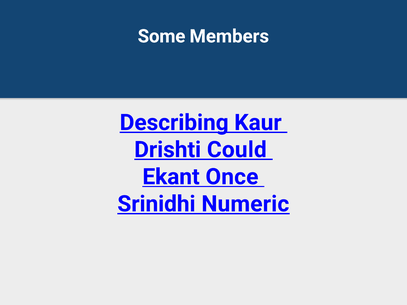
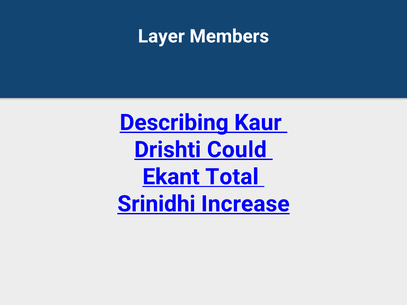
Some: Some -> Layer (161, 36)
Once: Once -> Total (232, 177)
Numeric: Numeric -> Increase (245, 204)
